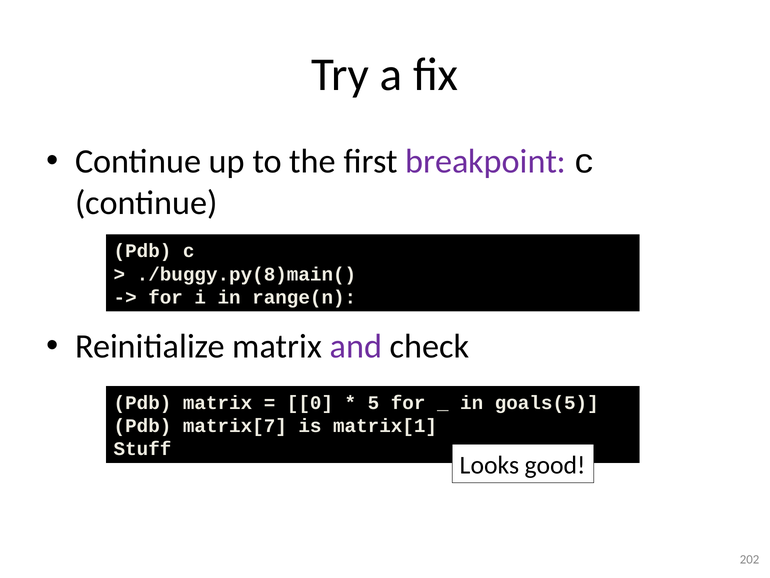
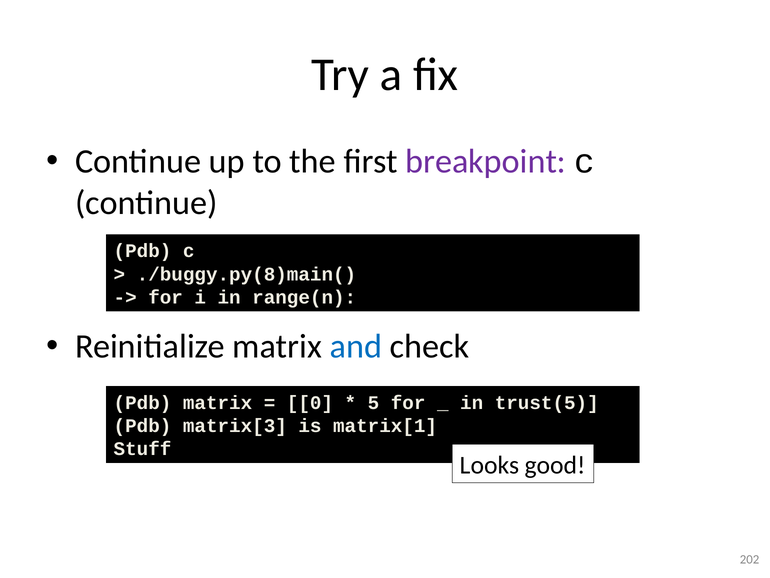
and colour: purple -> blue (356, 346)
goals(5: goals(5 -> trust(5 (547, 402)
matrix[7: matrix[7 -> matrix[3 (235, 426)
